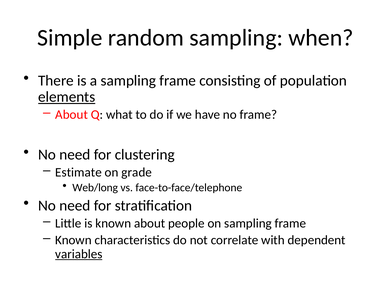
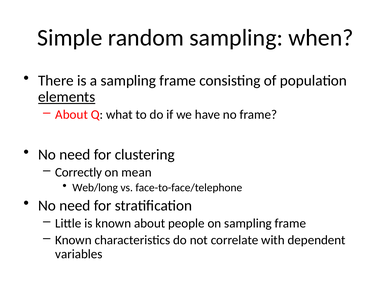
Estimate: Estimate -> Correctly (79, 172)
grade: grade -> mean (137, 172)
variables underline: present -> none (79, 254)
